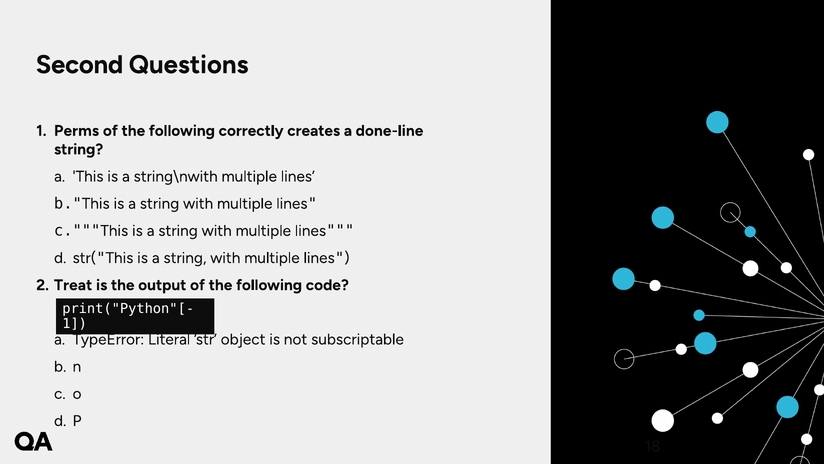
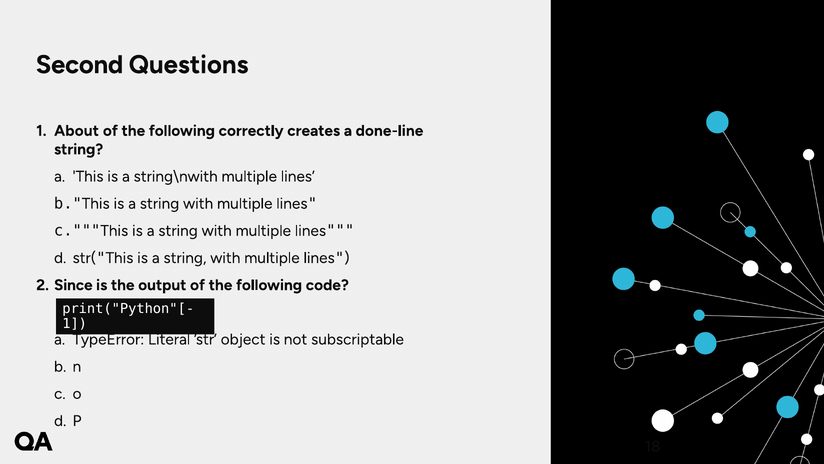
Perms: Perms -> About (77, 131)
Treat: Treat -> Since (73, 285)
